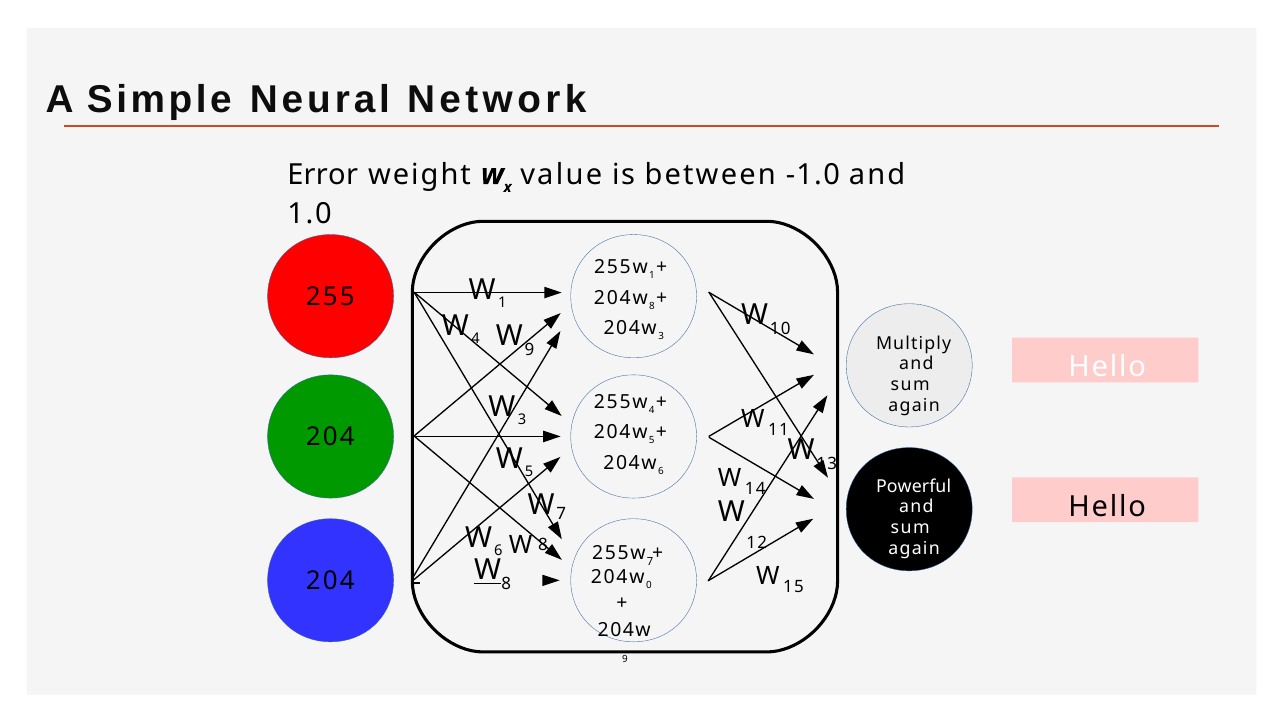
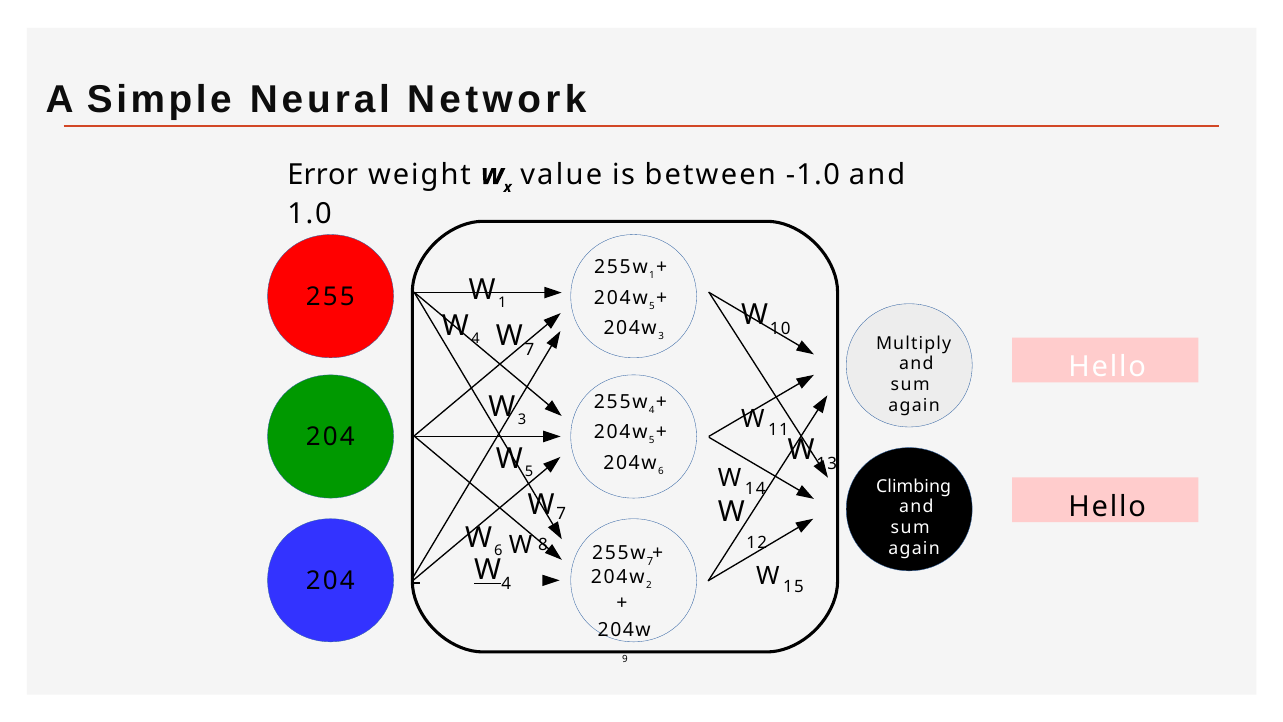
8: 8 -> 5 (652, 306)
W 9: 9 -> 7 (530, 350)
Powerful: Powerful -> Climbing (914, 486)
8: 8 -> 4 (506, 584)
0: 0 -> 2 (649, 585)
